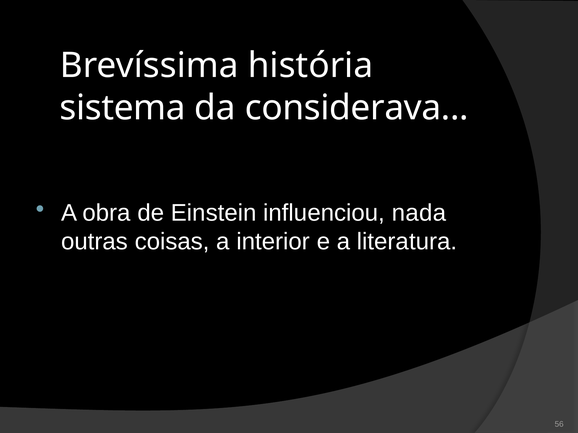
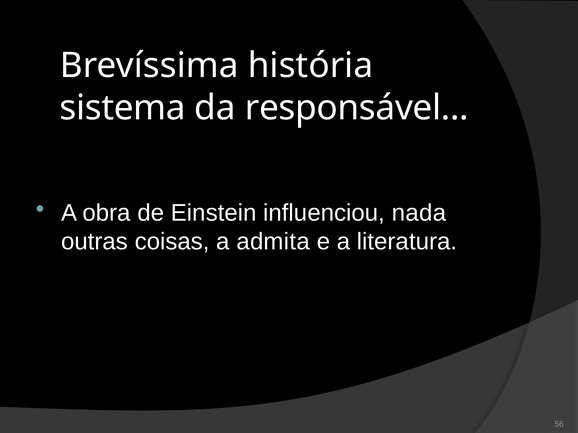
considerava: considerava -> responsável (357, 108)
interior: interior -> admita (273, 242)
